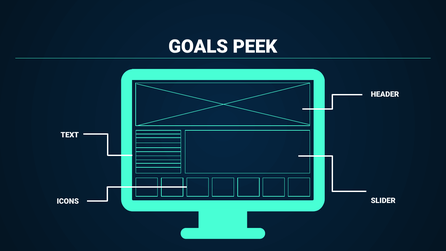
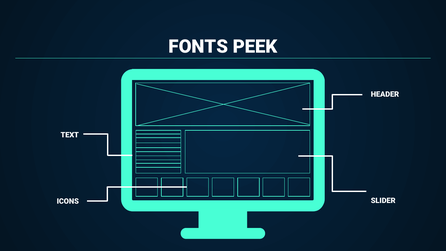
GOALS: GOALS -> FONTS (198, 47)
